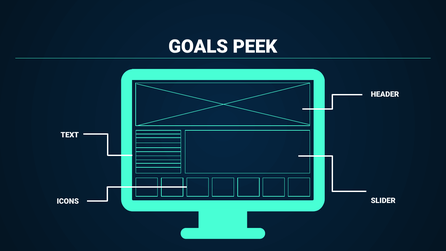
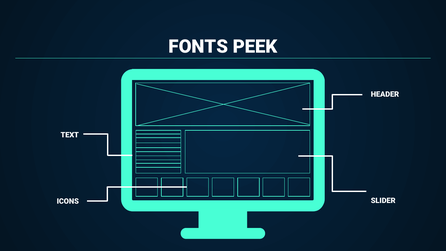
GOALS: GOALS -> FONTS (198, 47)
